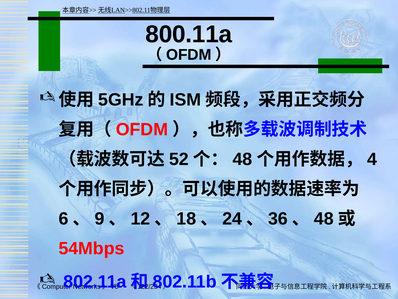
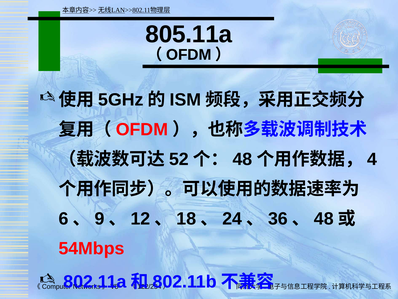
800.11a: 800.11a -> 805.11a (189, 34)
